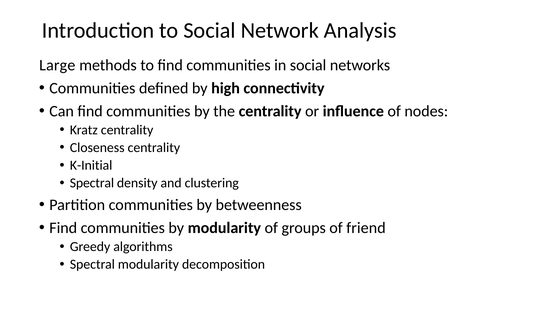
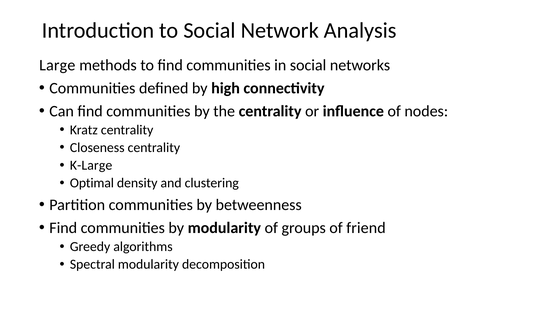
K-Initial: K-Initial -> K-Large (91, 165)
Spectral: Spectral -> Optimal (92, 183)
